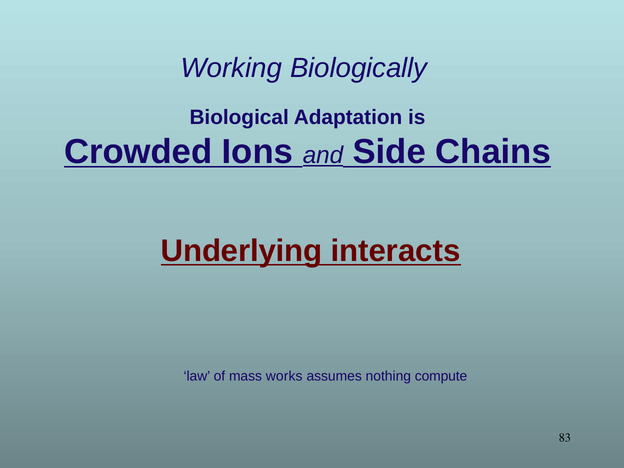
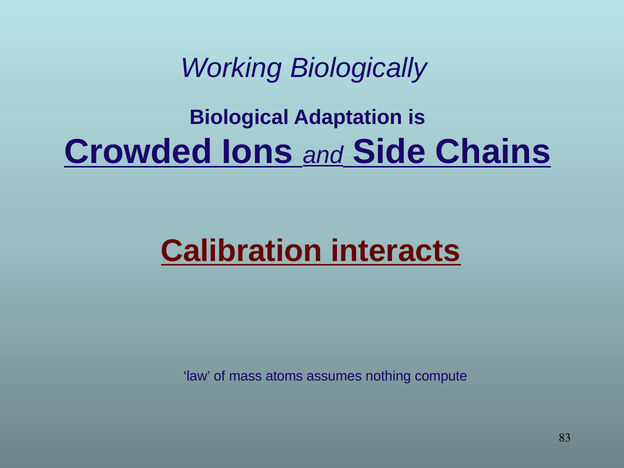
Underlying: Underlying -> Calibration (241, 251)
works: works -> atoms (284, 376)
